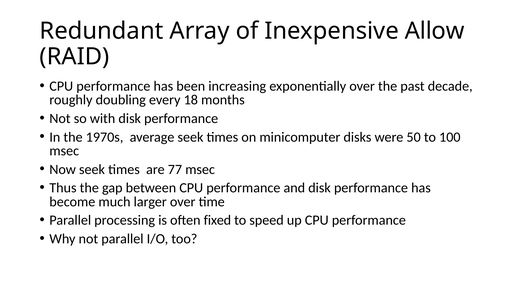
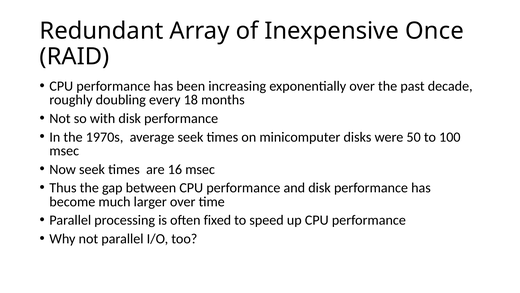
Allow: Allow -> Once (434, 31)
77: 77 -> 16 (175, 169)
